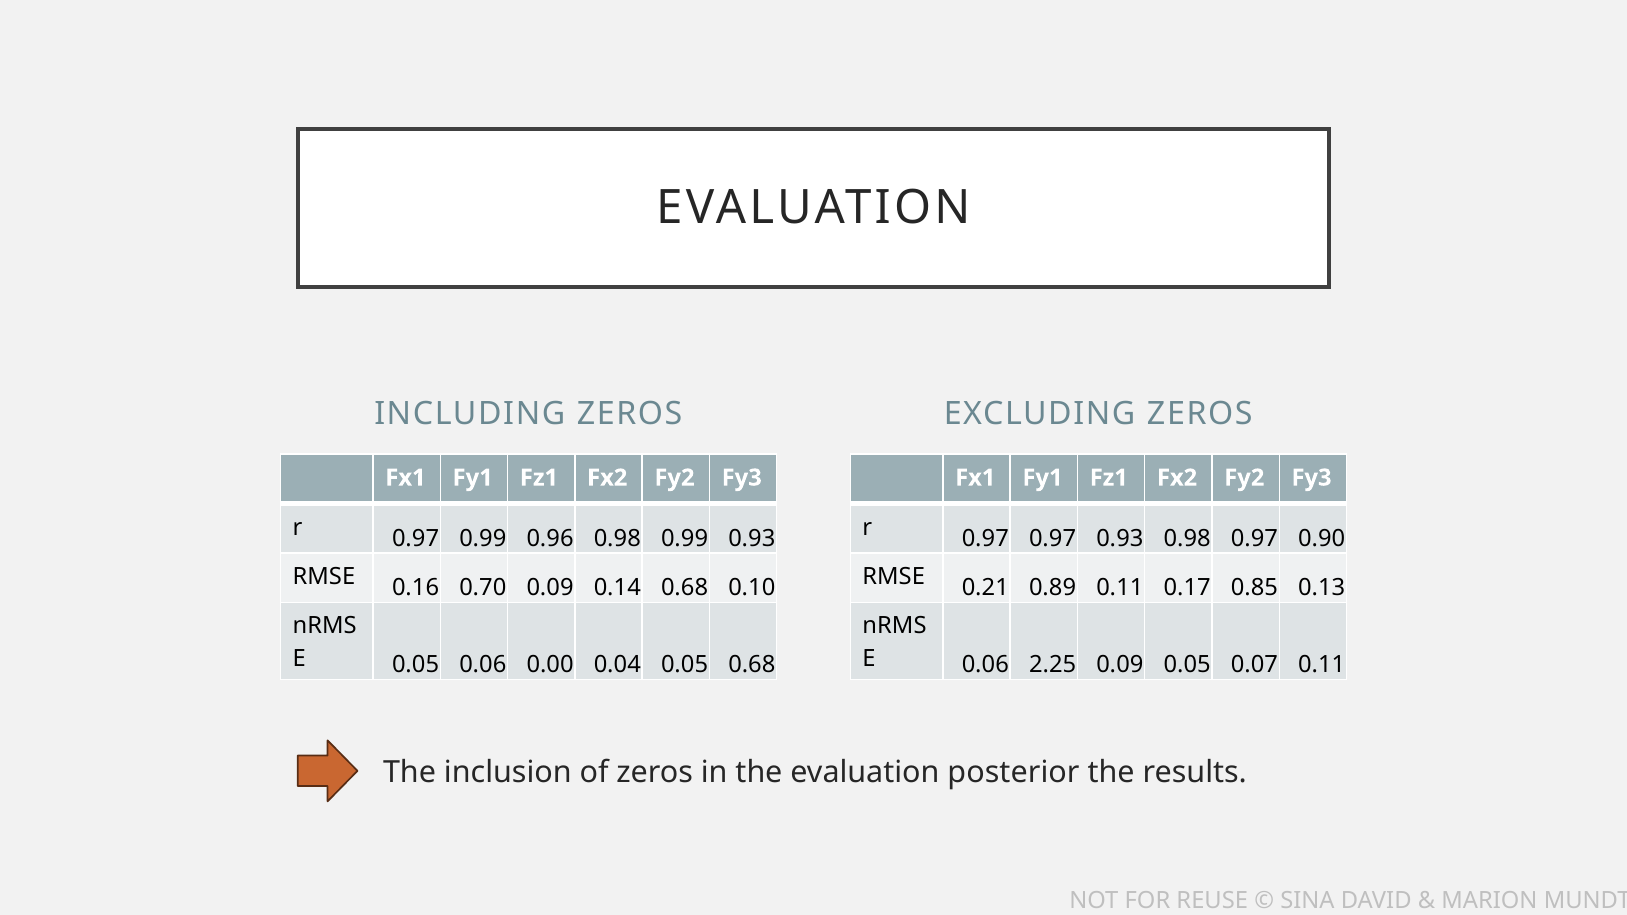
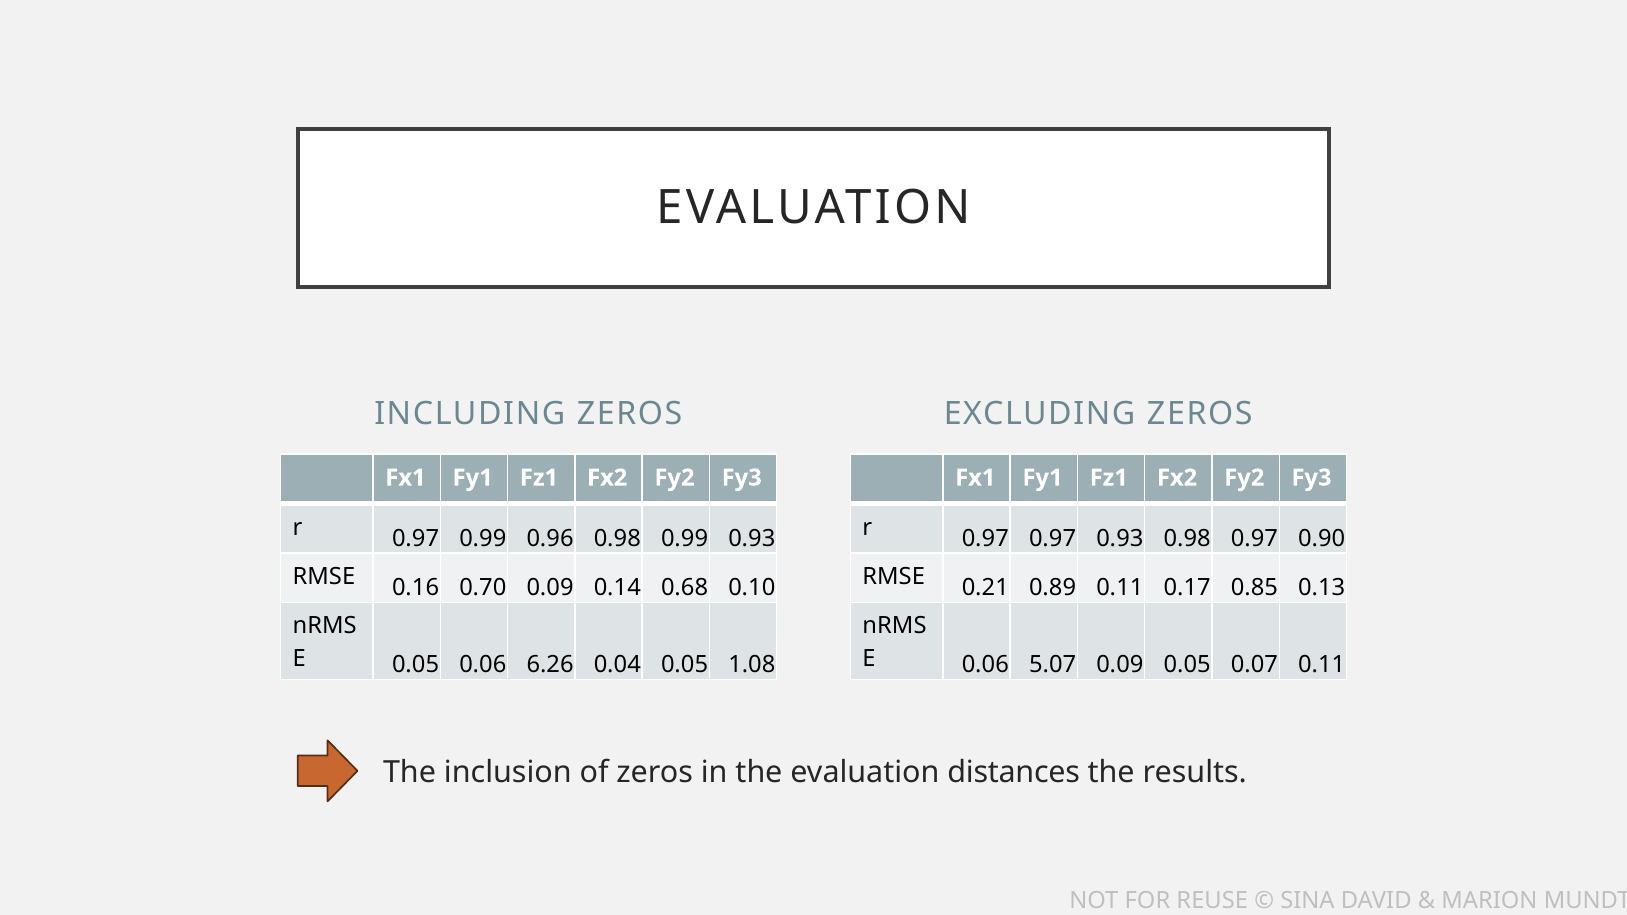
0.00: 0.00 -> 6.26 (550, 665)
0.05 0.68: 0.68 -> 1.08 (752, 665)
2.25: 2.25 -> 5.07 (1053, 665)
posterior: posterior -> distances (1014, 773)
